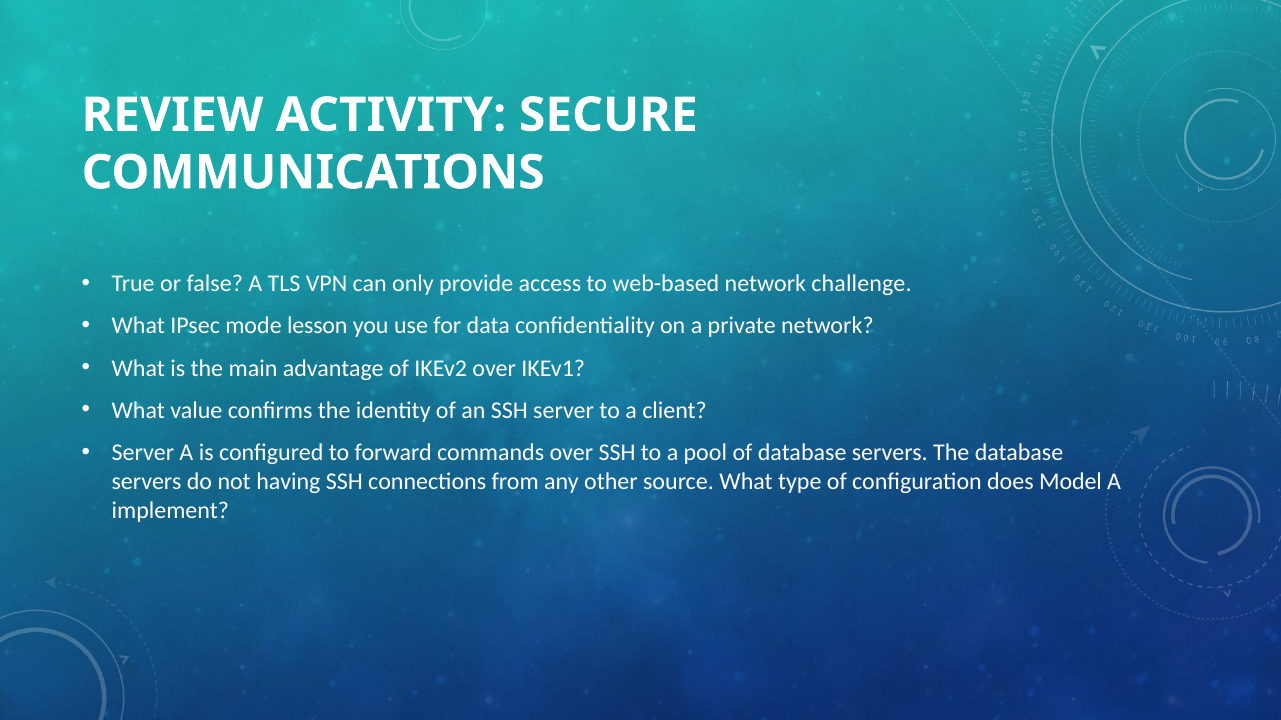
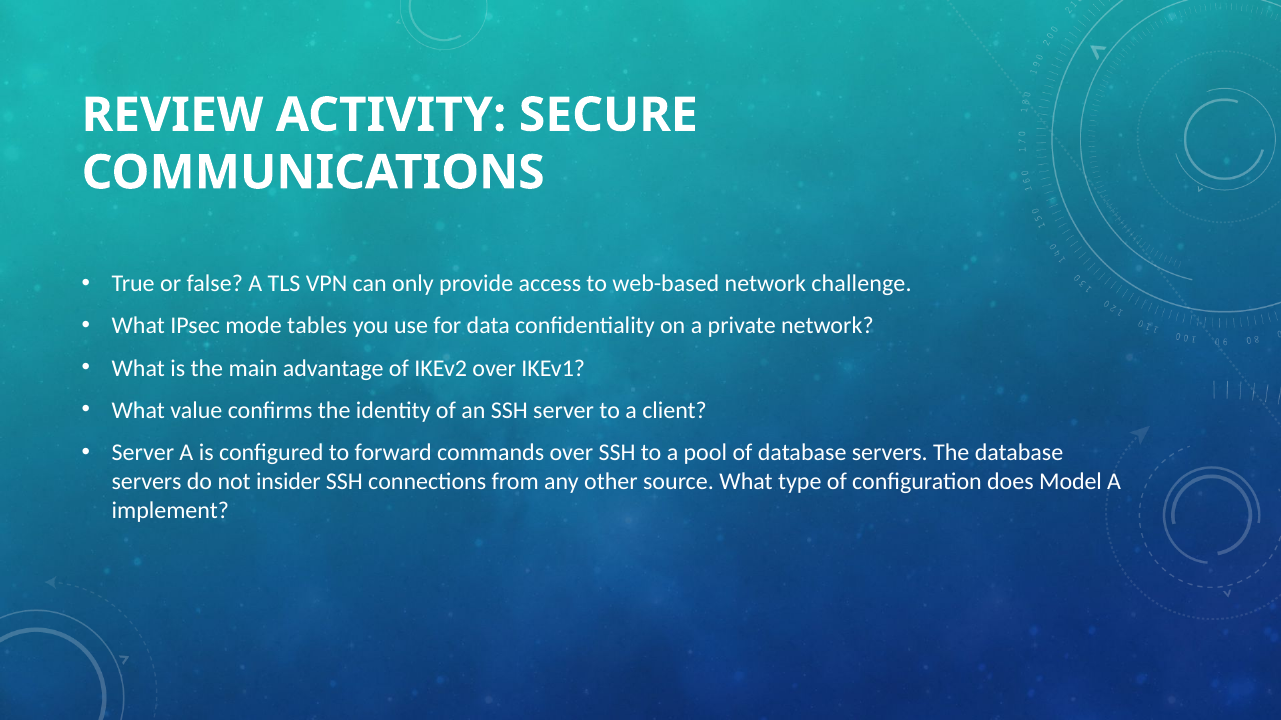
lesson: lesson -> tables (317, 326)
having: having -> insider (288, 482)
